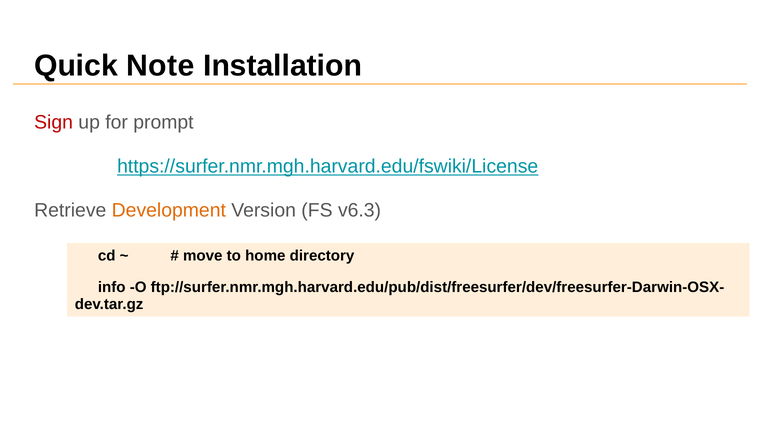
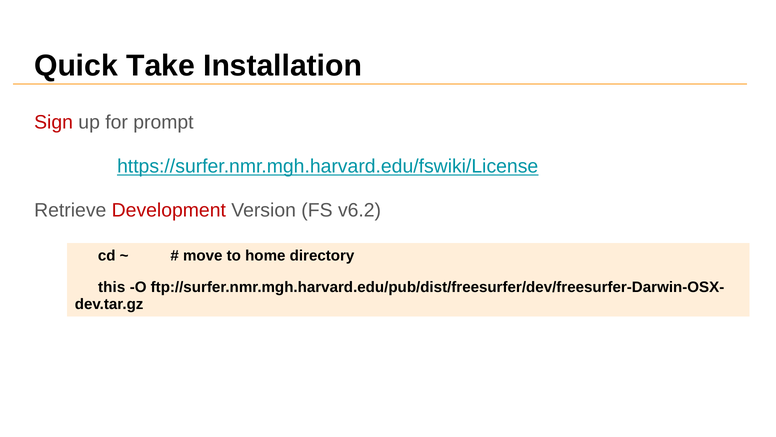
Note: Note -> Take (161, 66)
Development colour: orange -> red (169, 210)
v6.3: v6.3 -> v6.2 (360, 210)
info: info -> this (112, 287)
